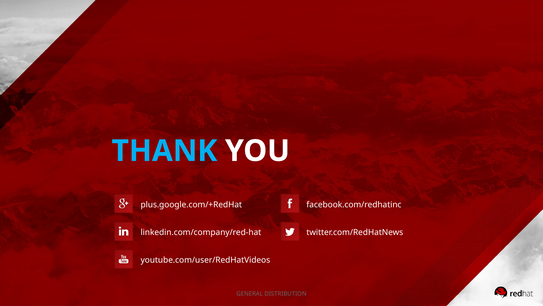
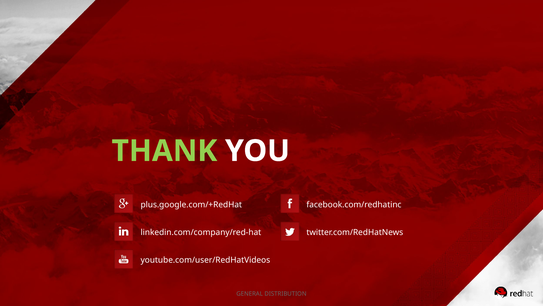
THANK colour: light blue -> light green (164, 151)
